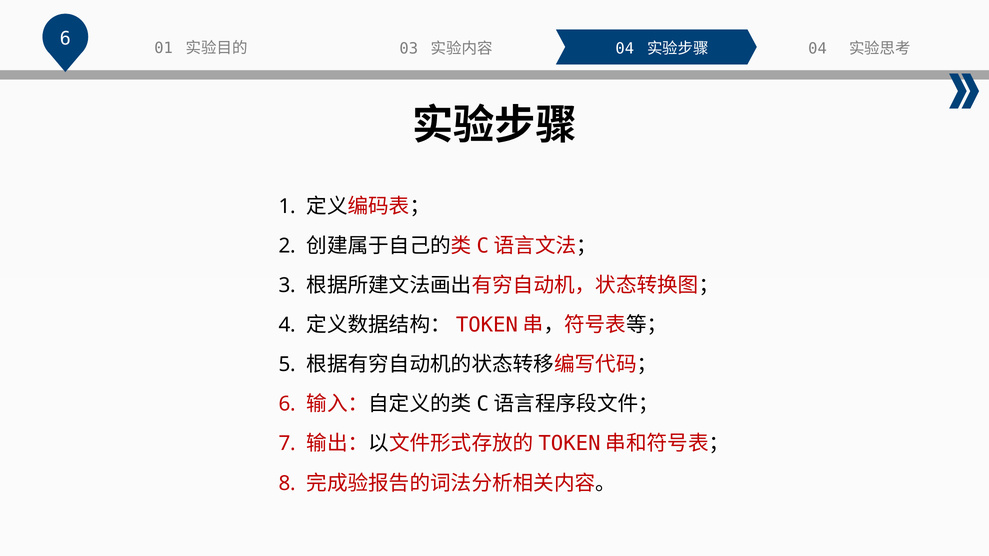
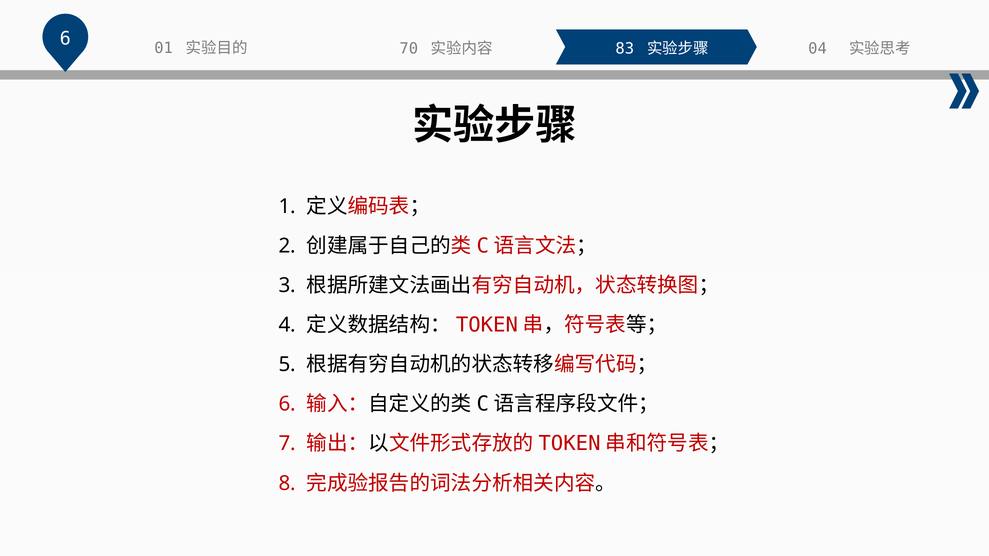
03: 03 -> 70 (409, 49)
04: 04 -> 83 (625, 49)
